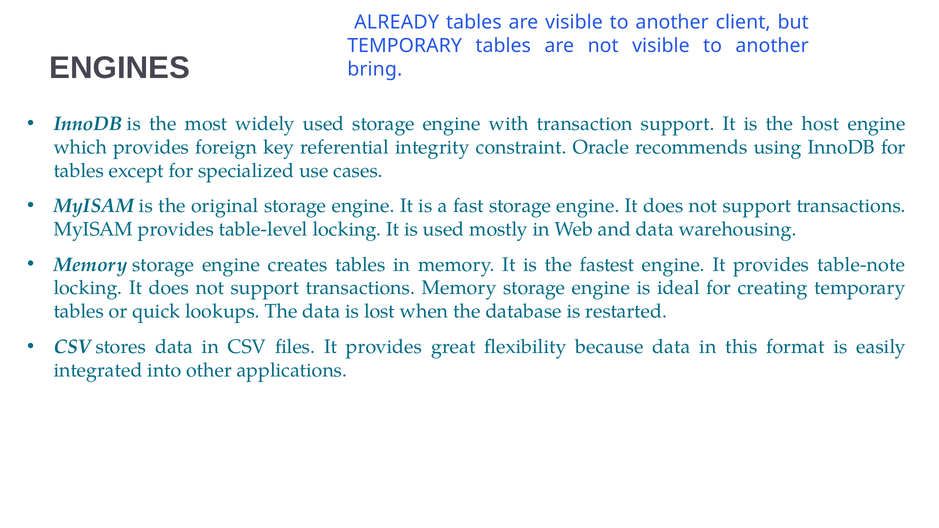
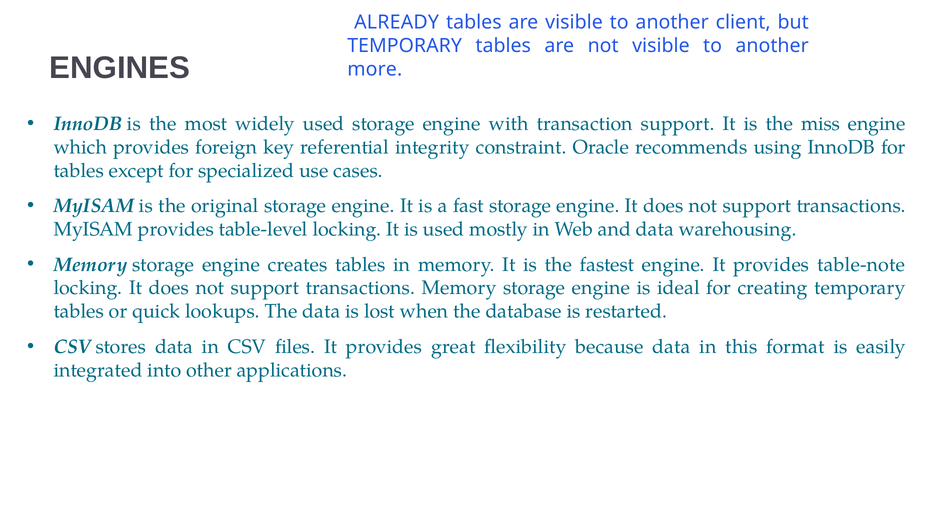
bring: bring -> more (375, 69)
host: host -> miss (821, 124)
